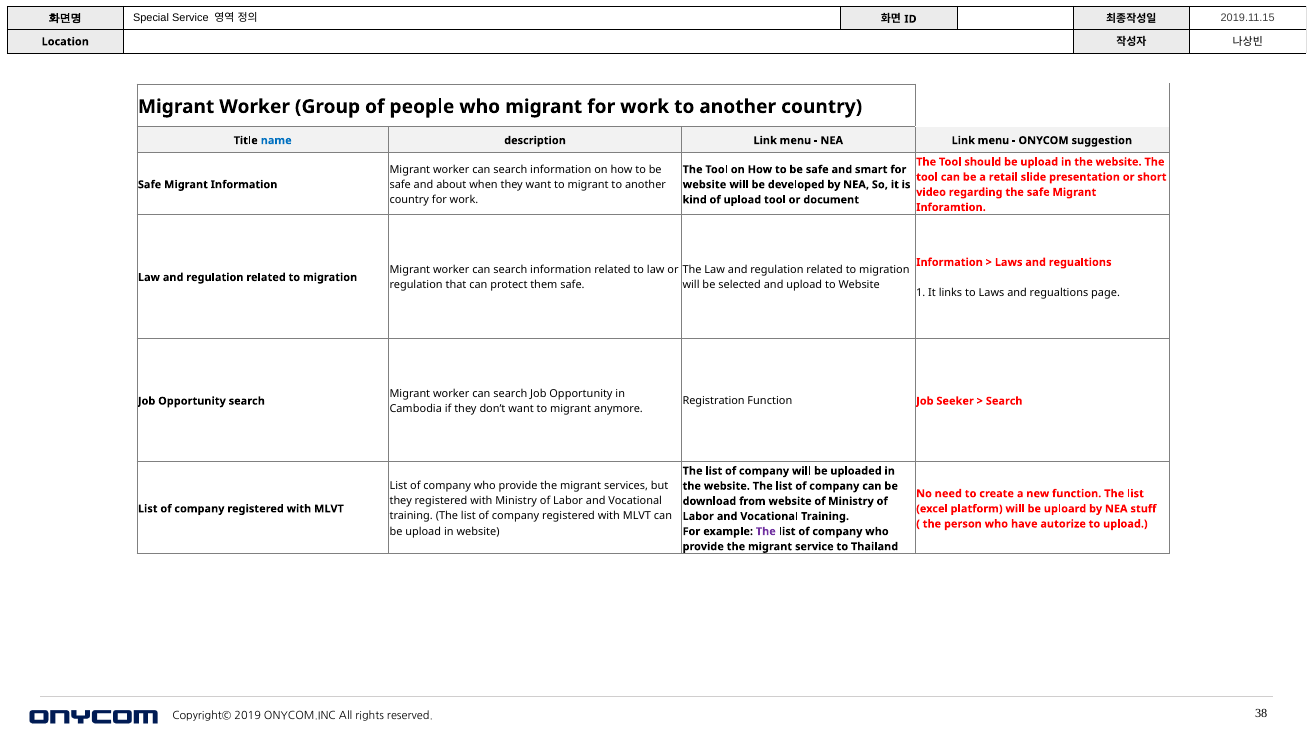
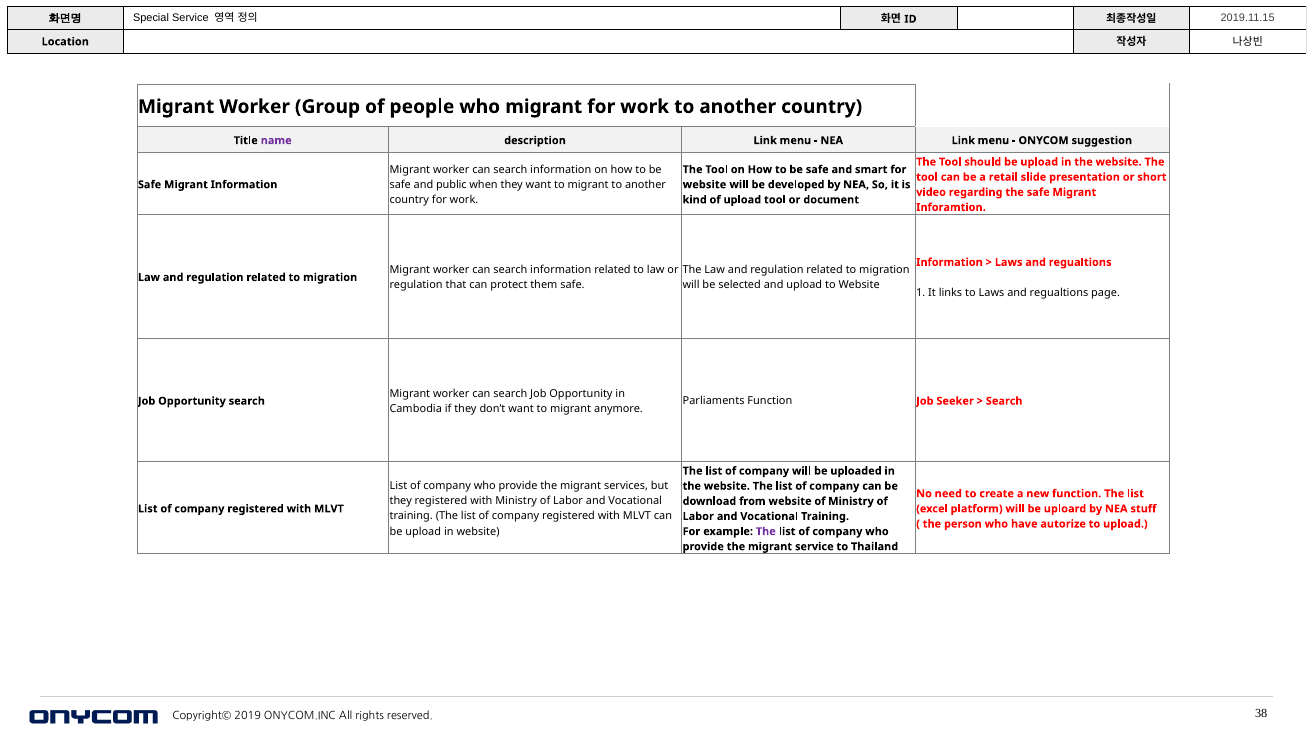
name colour: blue -> purple (276, 140)
about: about -> public (451, 185)
Registration: Registration -> Parliaments (714, 401)
